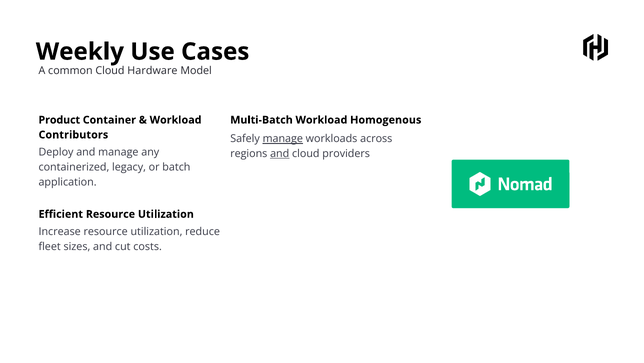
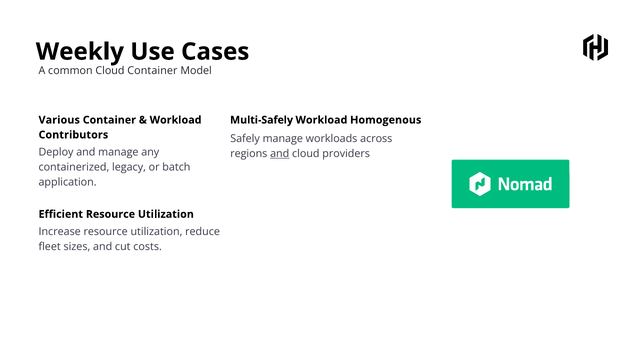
Cloud Hardware: Hardware -> Container (152, 71)
Product: Product -> Various (59, 120)
Multi-Batch: Multi-Batch -> Multi-Safely (262, 120)
manage underline: present -> none (283, 139)
